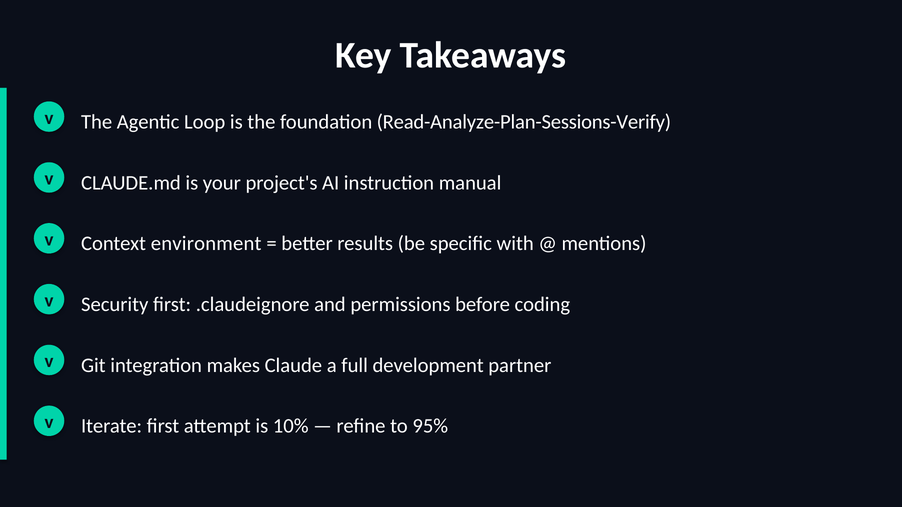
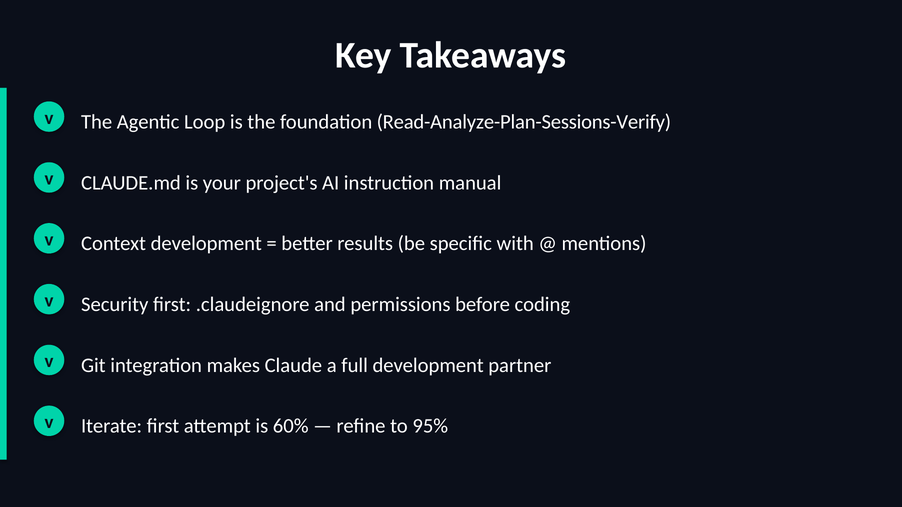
Context environment: environment -> development (206, 244)
10%: 10% -> 60% (291, 426)
